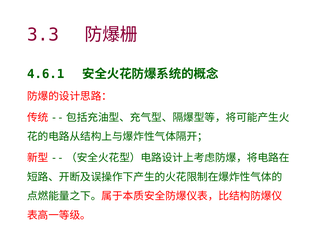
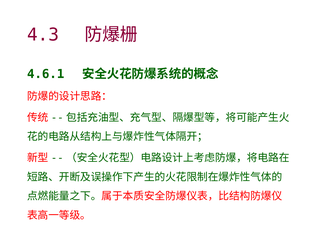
3.3: 3.3 -> 4.3 (43, 35)
